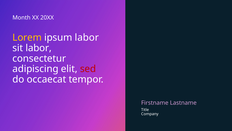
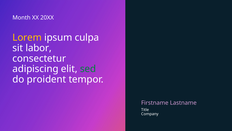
ipsum labor: labor -> culpa (87, 37)
sed colour: red -> green (88, 69)
occaecat: occaecat -> proident (46, 79)
